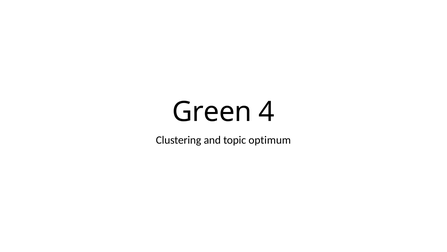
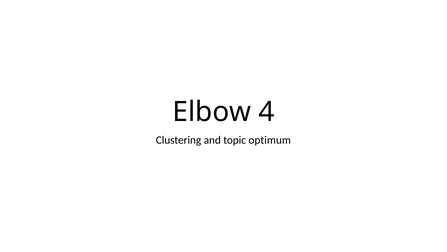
Green: Green -> Elbow (212, 112)
